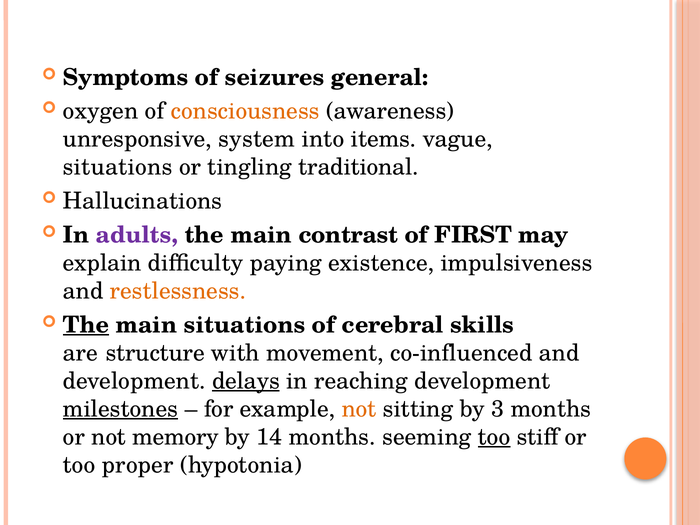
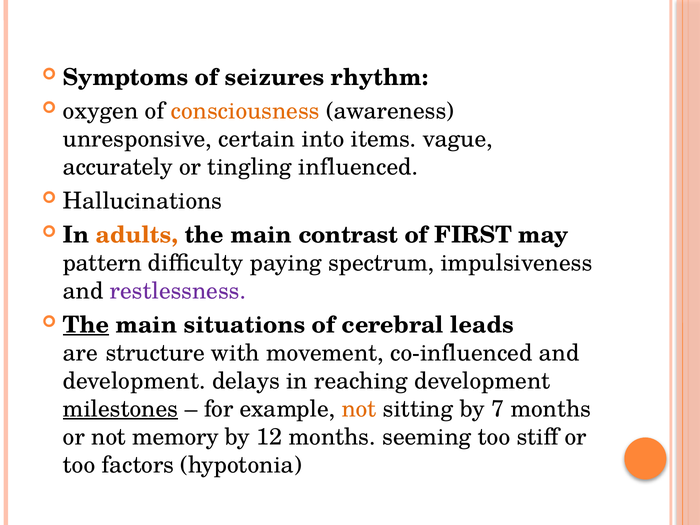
general: general -> rhythm (380, 77)
system: system -> certain (257, 139)
situations: situations -> accurately (118, 167)
traditional: traditional -> influenced (358, 167)
adults colour: purple -> orange (137, 235)
explain: explain -> pattern (102, 263)
existence: existence -> spectrum (381, 263)
restlessness colour: orange -> purple (178, 291)
skills: skills -> leads (482, 325)
delays underline: present -> none (246, 381)
3: 3 -> 7 (498, 409)
14: 14 -> 12 (269, 437)
too underline: present -> none (494, 437)
proper: proper -> factors (138, 465)
